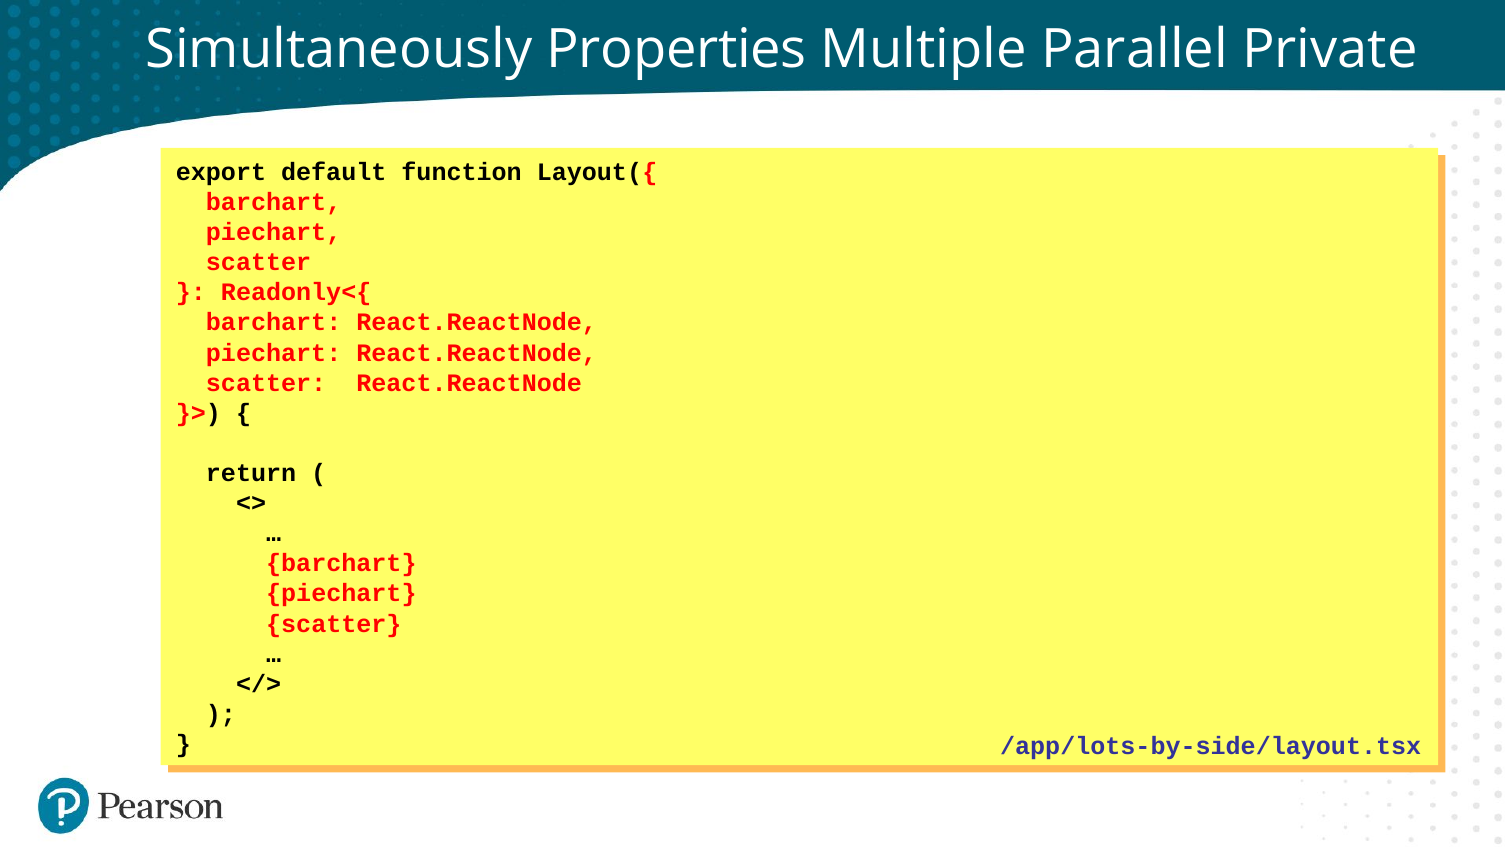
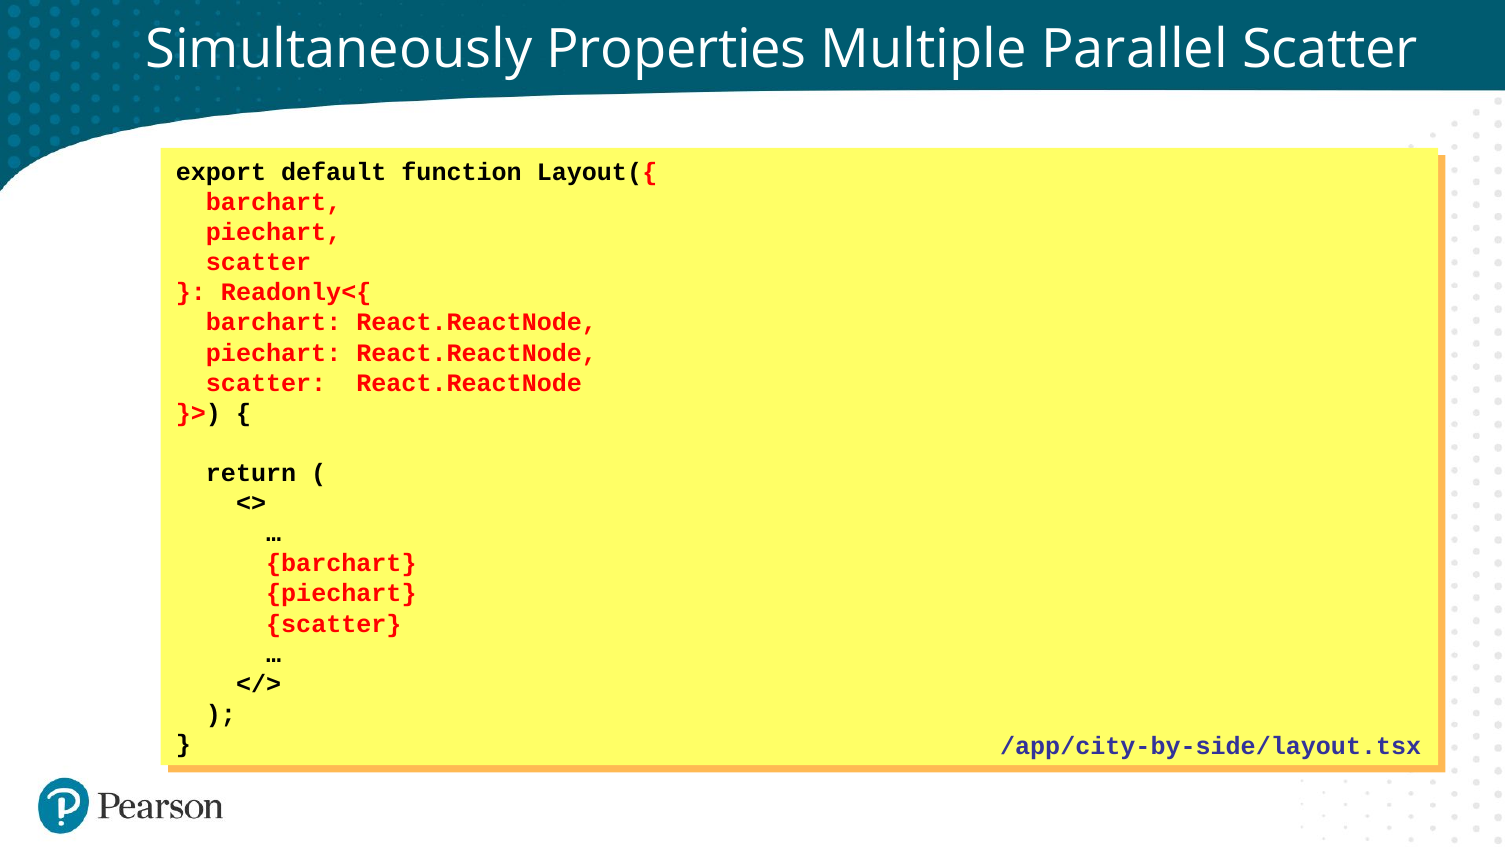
Parallel Private: Private -> Scatter (1330, 50)
/app/lots-by-side/layout.tsx: /app/lots-by-side/layout.tsx -> /app/city-by-side/layout.tsx (1211, 746)
